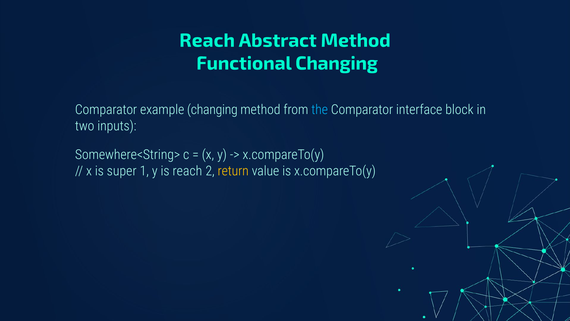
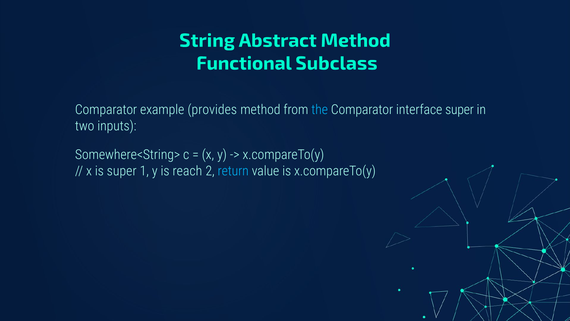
Reach: Reach -> String (207, 40)
Functional Changing: Changing -> Subclass (336, 63)
example changing: changing -> provides (212, 110)
interface block: block -> super (460, 110)
return colour: yellow -> light blue (233, 171)
